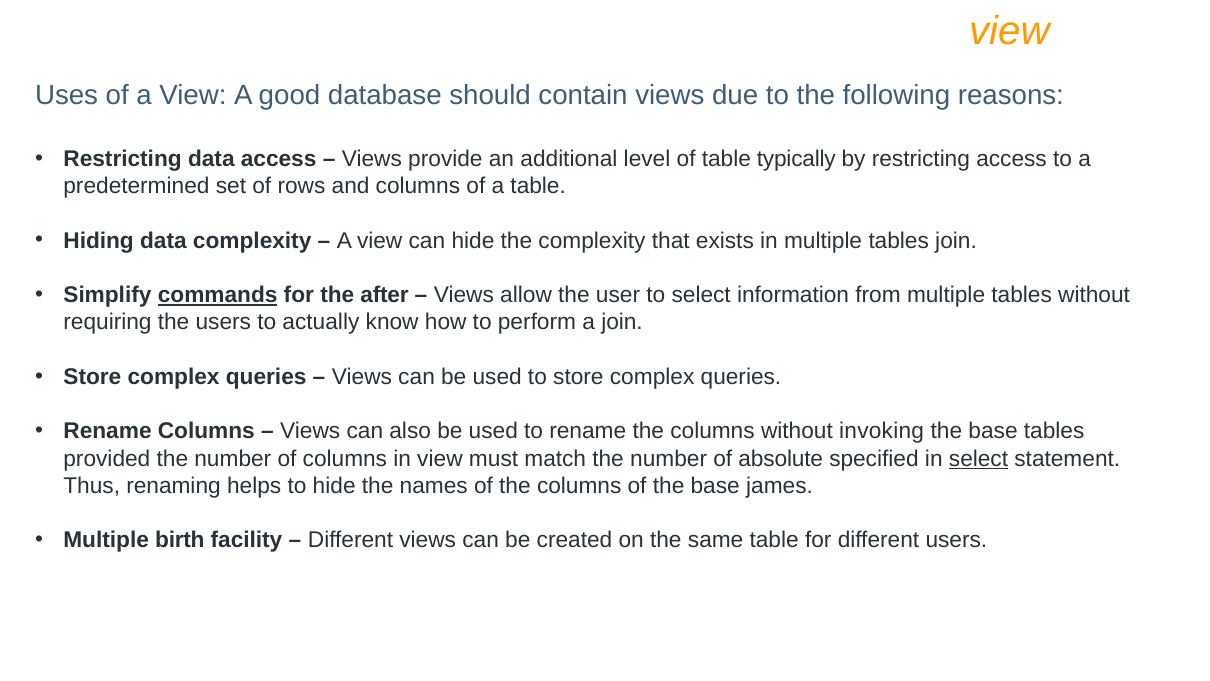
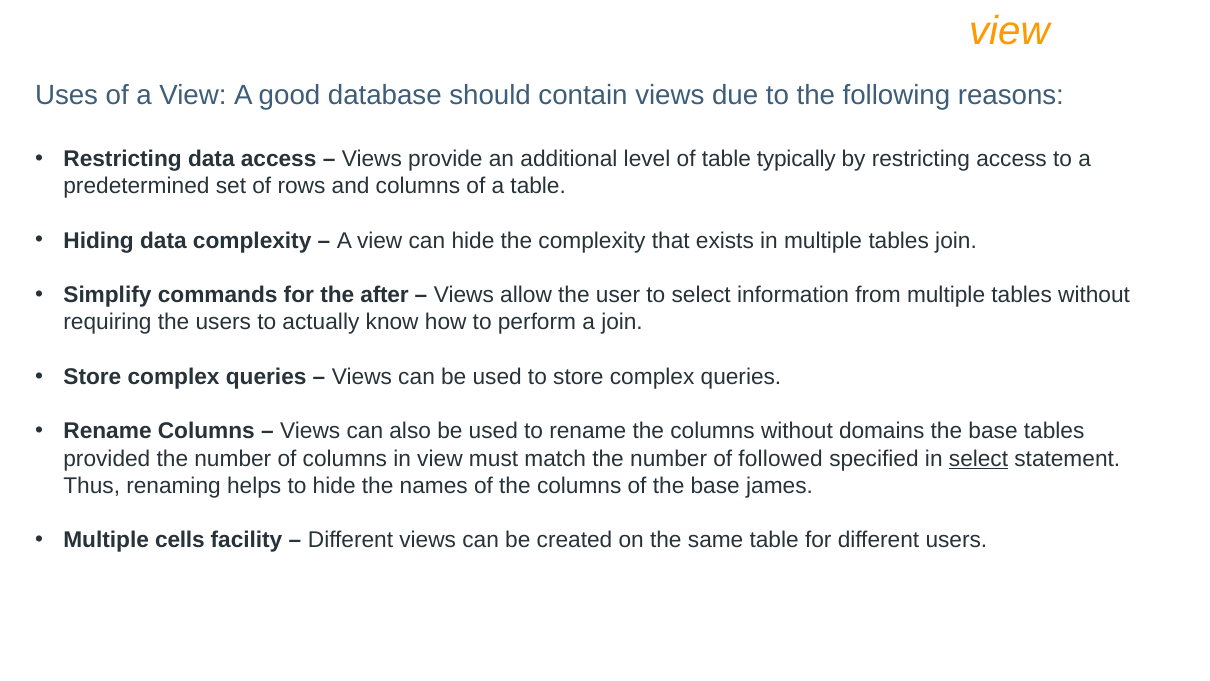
commands underline: present -> none (218, 295)
invoking: invoking -> domains (882, 431)
absolute: absolute -> followed (781, 458)
birth: birth -> cells (180, 540)
